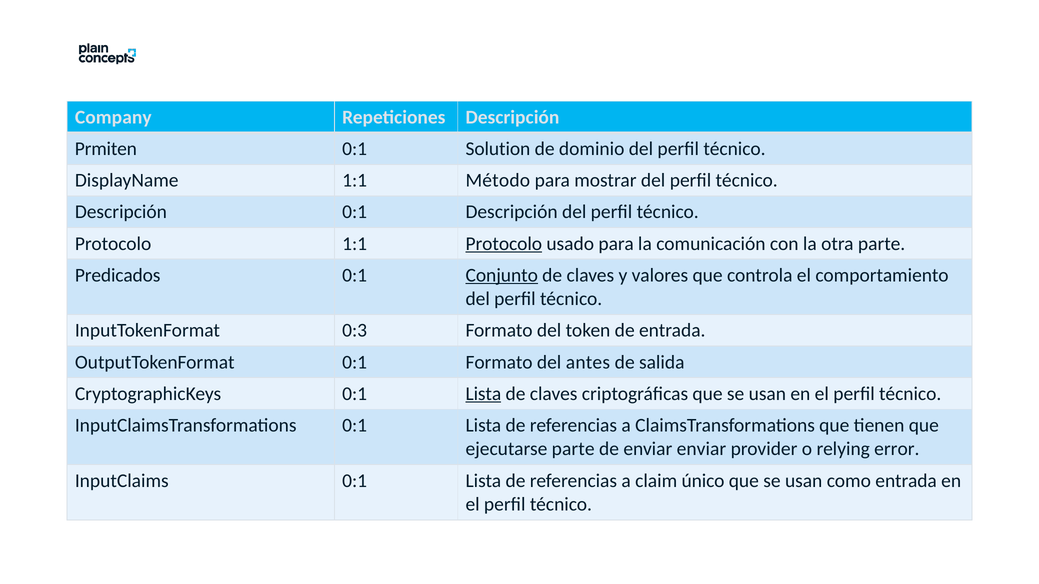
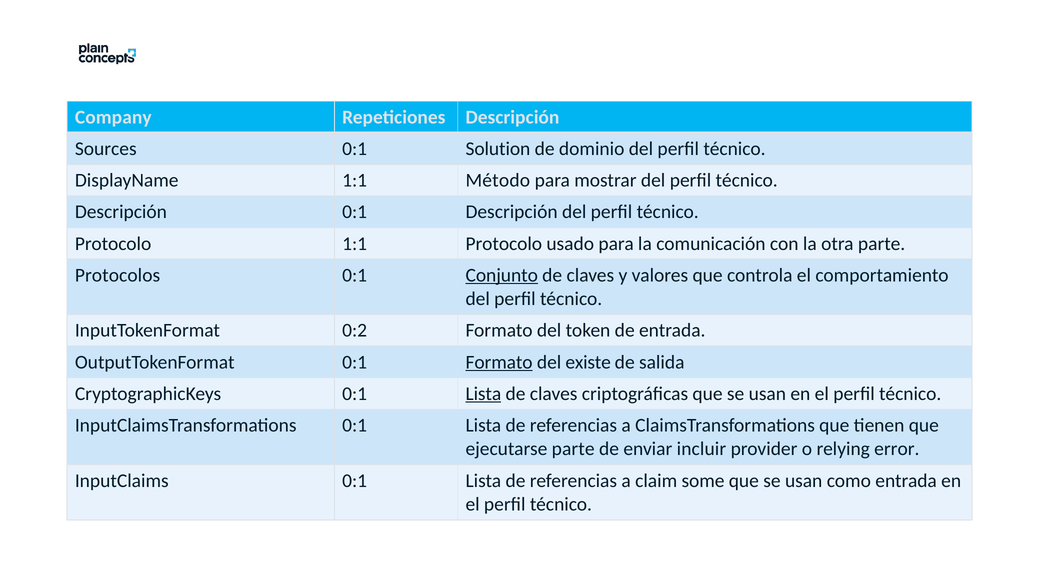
Prmiten: Prmiten -> Sources (106, 149)
Protocolo underline: present -> none (504, 244)
Predicados: Predicados -> Protocolos (118, 275)
0:3: 0:3 -> 0:2 (355, 331)
Formato underline: none -> present (499, 362)
antes: antes -> existe (588, 362)
enviar enviar: enviar -> incluir (701, 449)
único: único -> some (703, 481)
